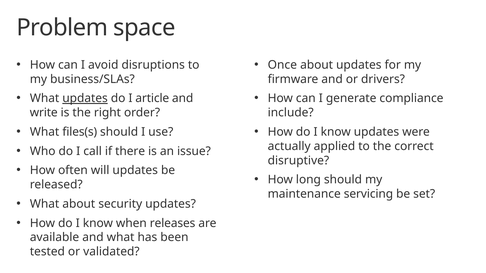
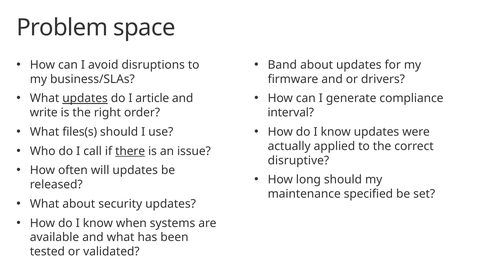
Once: Once -> Band (282, 65)
include: include -> interval (291, 113)
there underline: none -> present (130, 151)
servicing: servicing -> specified (368, 194)
releases: releases -> systems (173, 223)
